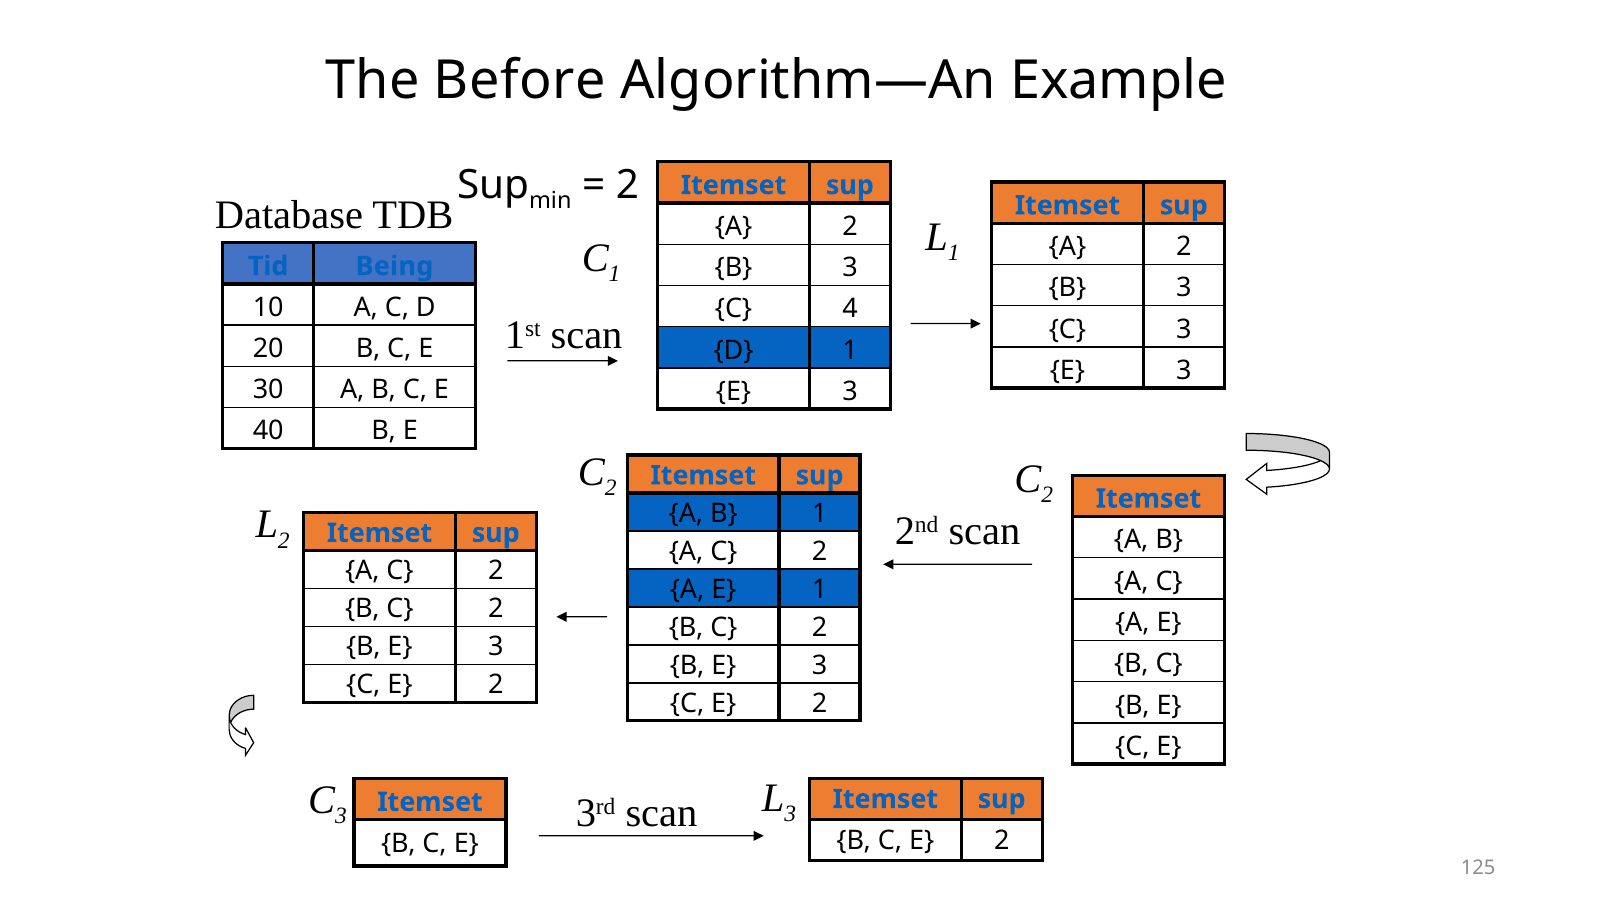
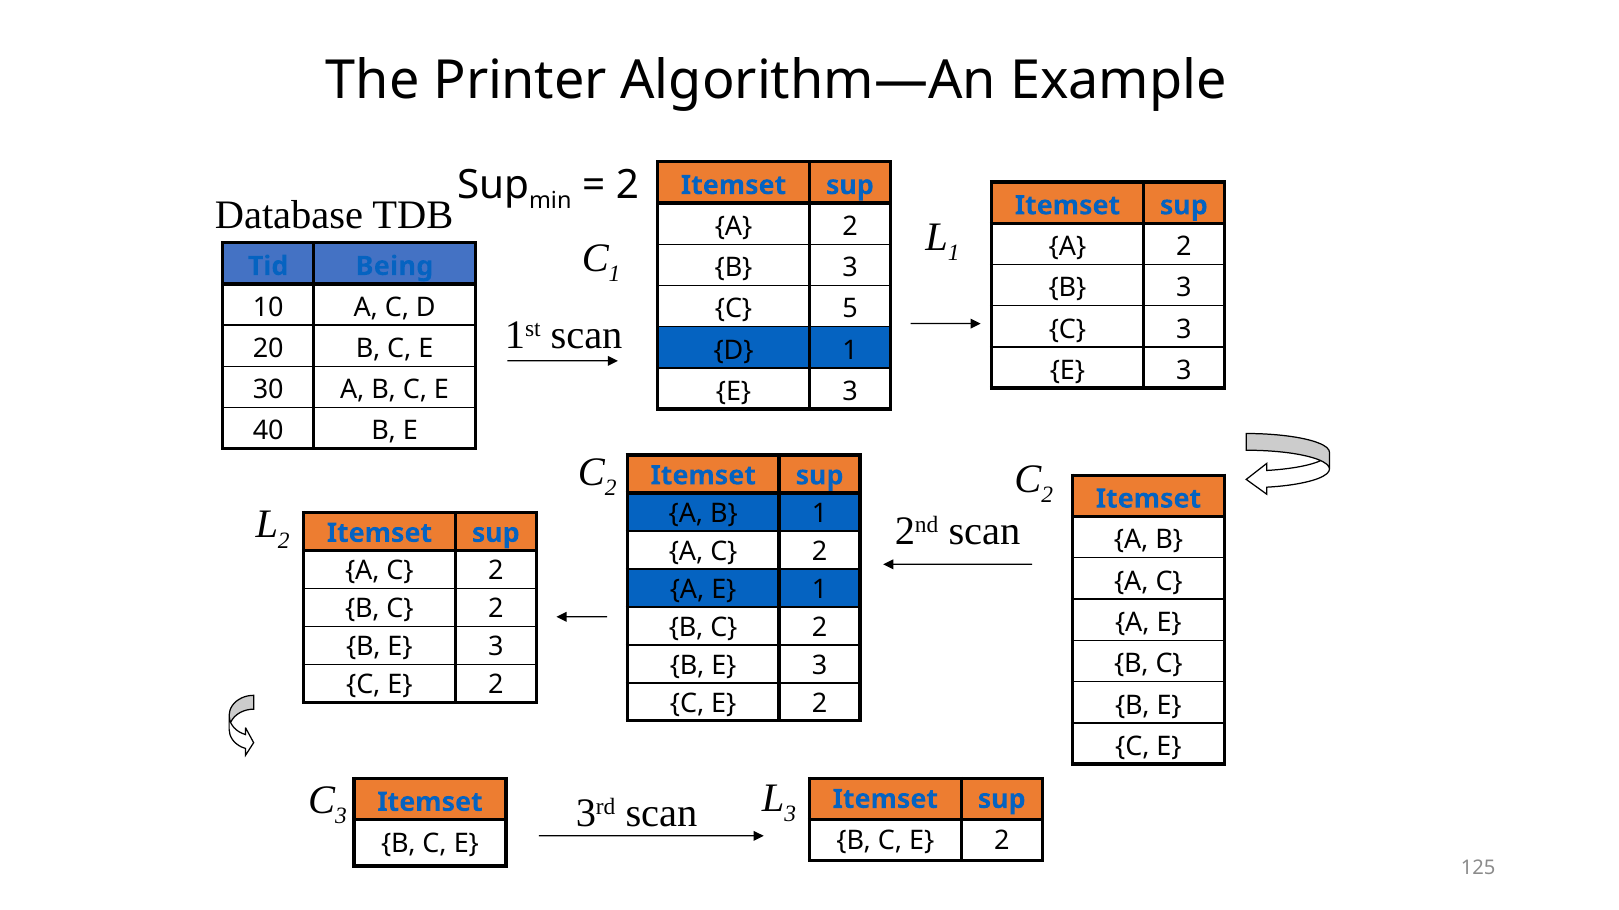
Before: Before -> Printer (520, 81)
4: 4 -> 5 (850, 309)
